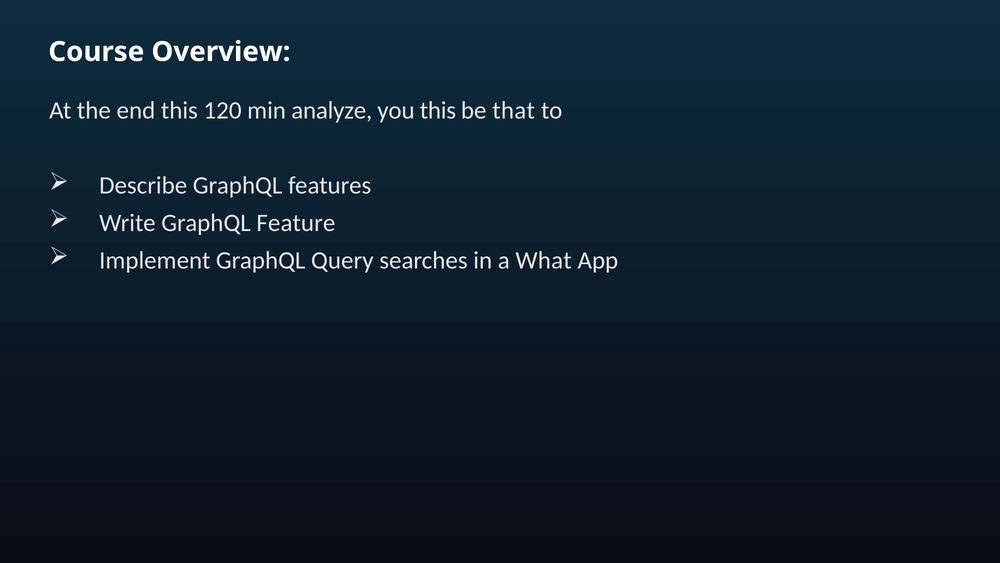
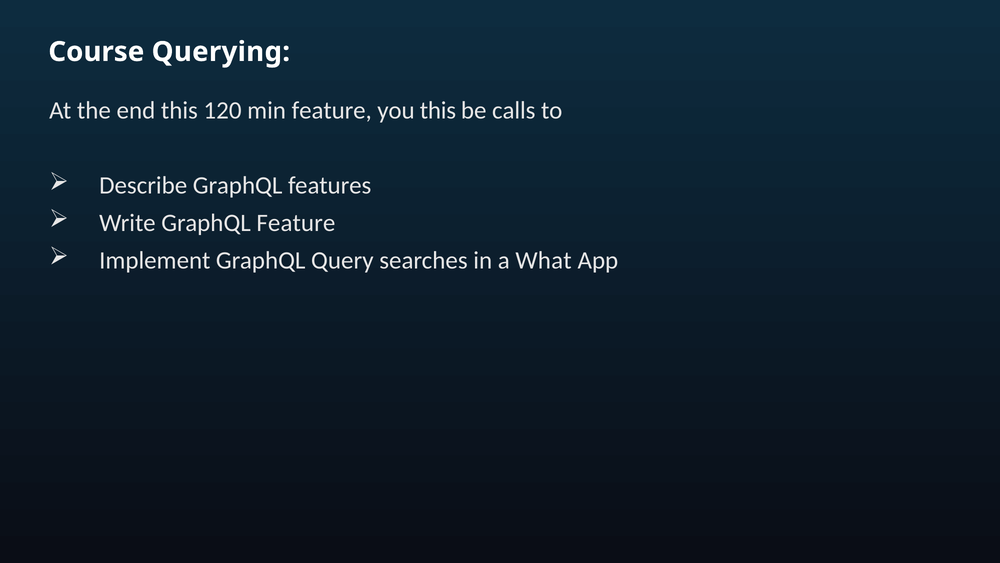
Overview: Overview -> Querying (221, 52)
min analyze: analyze -> feature (332, 110)
that: that -> calls (514, 110)
